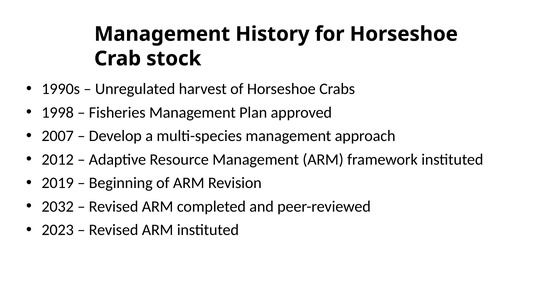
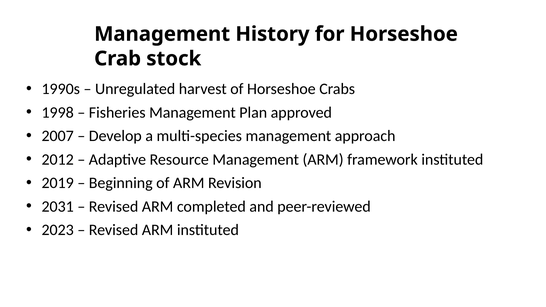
2032: 2032 -> 2031 (58, 207)
